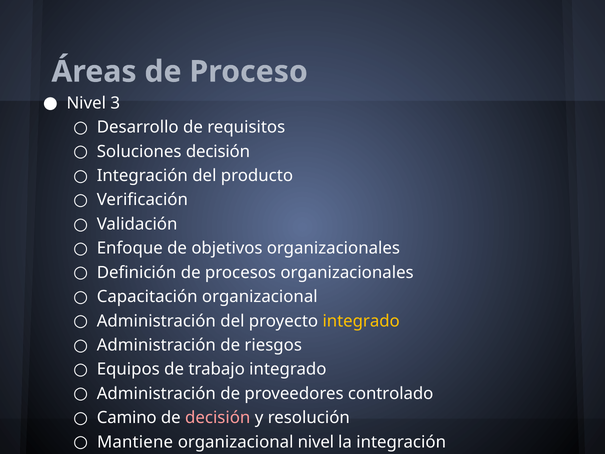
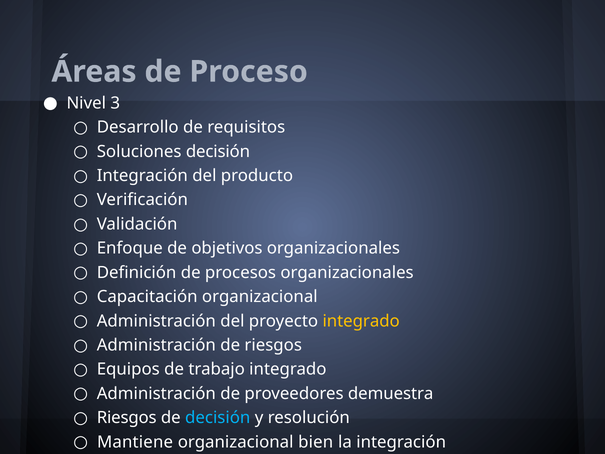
controlado: controlado -> demuestra (391, 393)
Camino: Camino -> Riesgos (127, 418)
decisión colour: pink -> light blue (218, 418)
organizacional nivel: nivel -> bien (316, 442)
